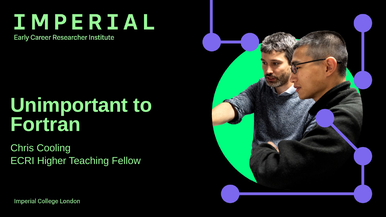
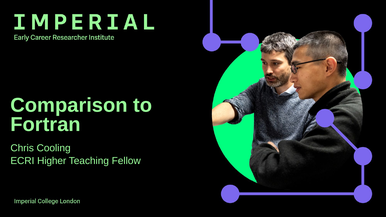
Unimportant: Unimportant -> Comparison (69, 105)
